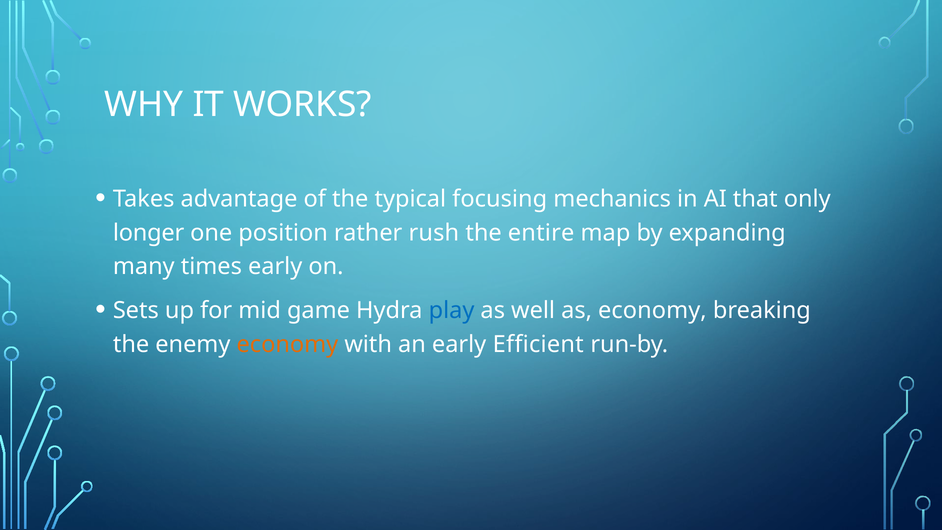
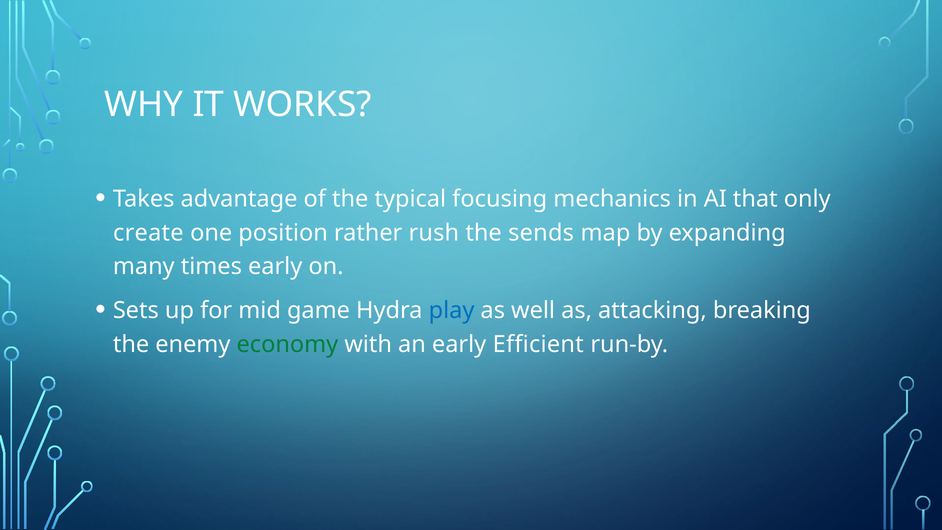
longer: longer -> create (148, 233)
entire: entire -> sends (541, 233)
as economy: economy -> attacking (652, 310)
economy colour: orange -> green (287, 344)
